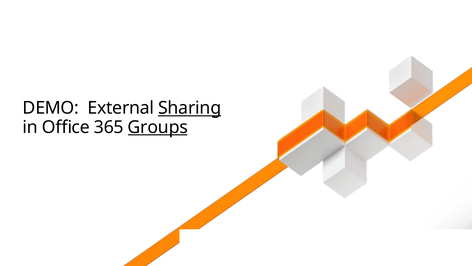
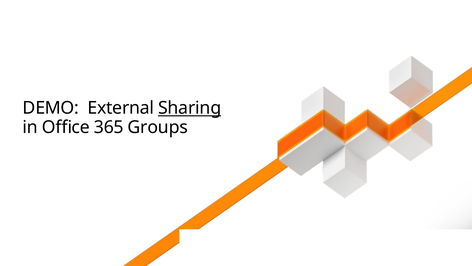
Groups underline: present -> none (158, 127)
